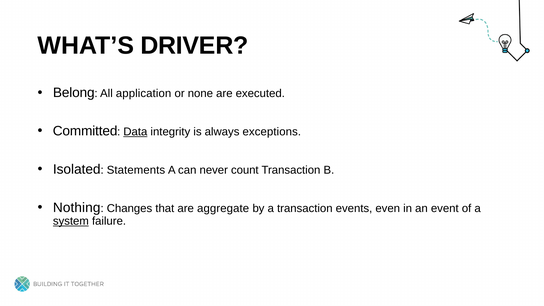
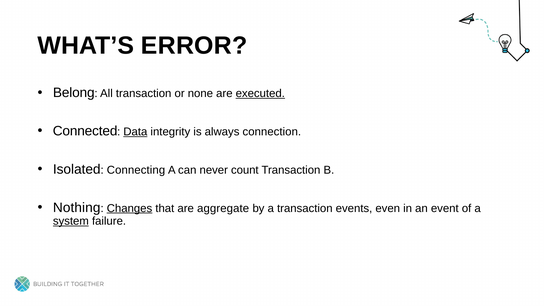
DRIVER: DRIVER -> ERROR (194, 45)
All application: application -> transaction (144, 93)
executed underline: none -> present (260, 93)
Committed: Committed -> Connected (85, 131)
exceptions: exceptions -> connection (272, 132)
Statements: Statements -> Connecting (136, 170)
Changes underline: none -> present (129, 208)
